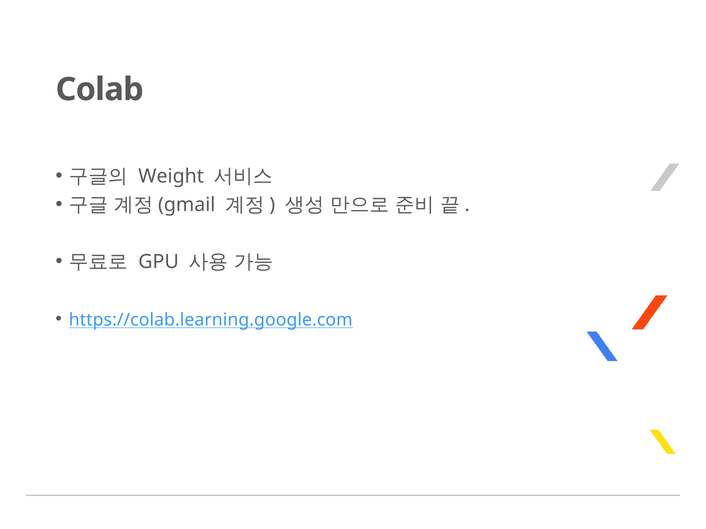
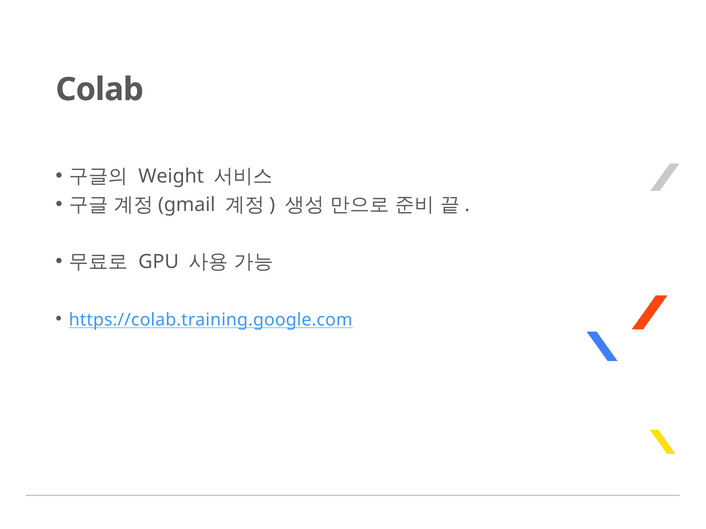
https://colab.learning.google.com: https://colab.learning.google.com -> https://colab.training.google.com (211, 320)
